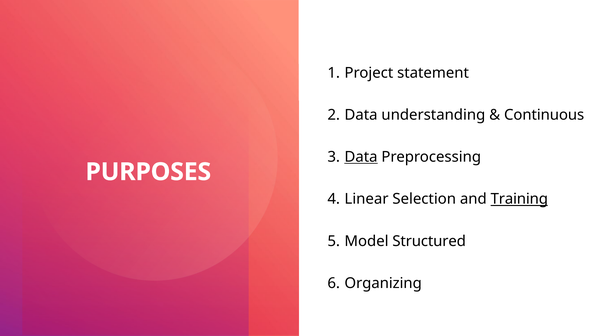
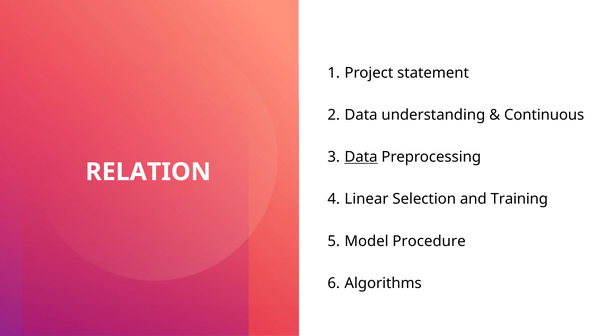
PURPOSES: PURPOSES -> RELATION (148, 172)
Training underline: present -> none (519, 199)
Structured: Structured -> Procedure (429, 241)
Organizing: Organizing -> Algorithms (383, 283)
